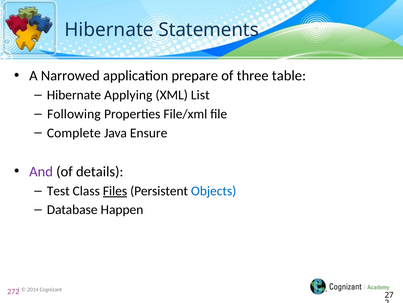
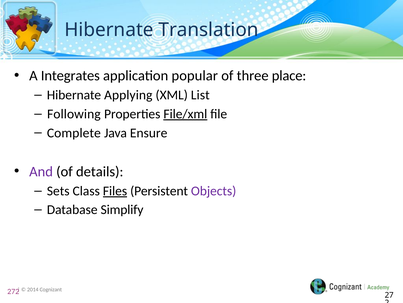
Statements: Statements -> Translation (209, 30)
Narrowed: Narrowed -> Integrates (70, 76)
prepare: prepare -> popular (195, 76)
table: table -> place (289, 76)
File/xml underline: none -> present (185, 114)
Test: Test -> Sets (58, 191)
Objects colour: blue -> purple (214, 191)
Happen: Happen -> Simplify (122, 209)
